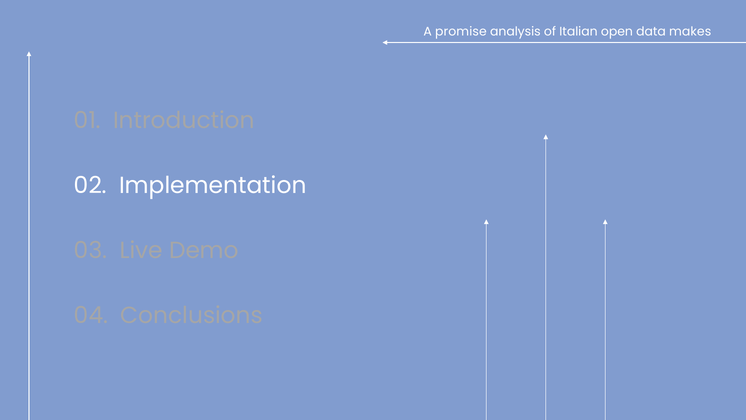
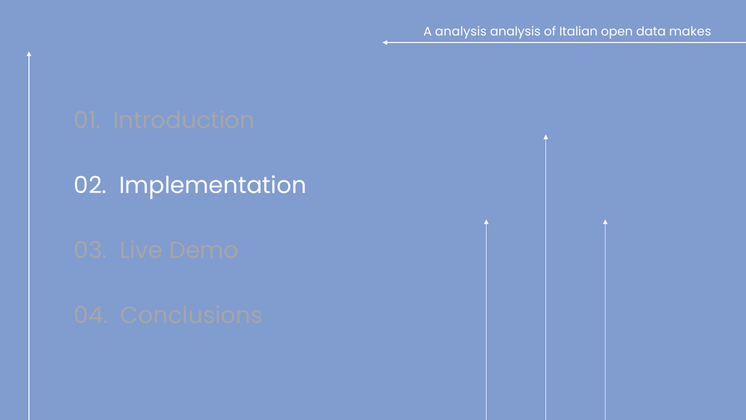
A promise: promise -> analysis (461, 32)
